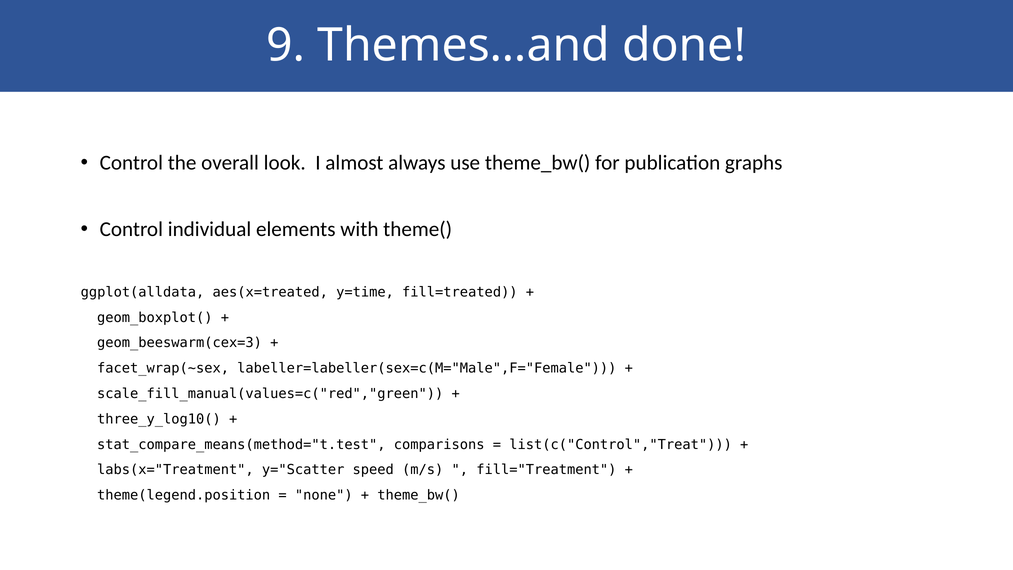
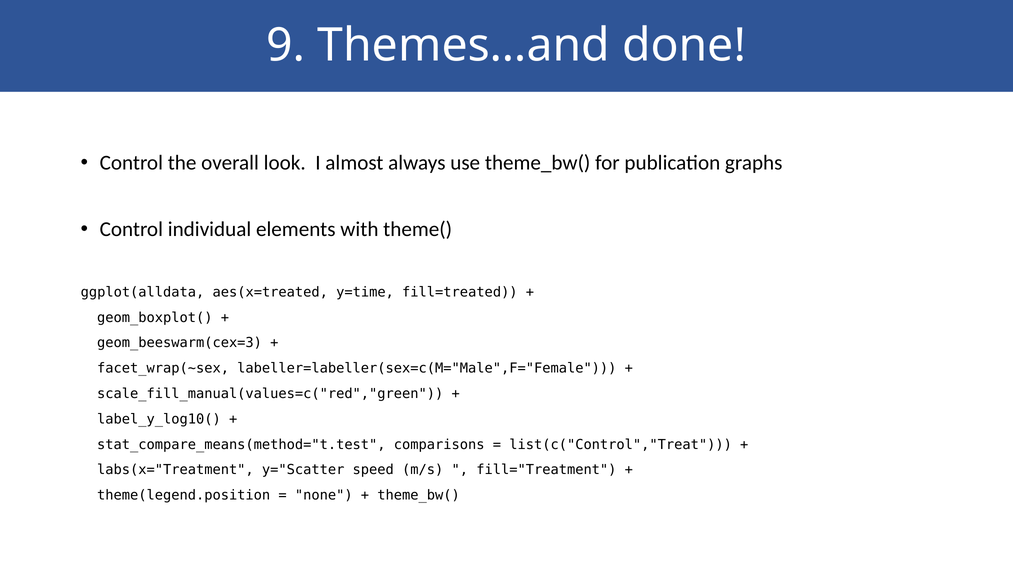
three_y_log10(: three_y_log10( -> label_y_log10( (159, 419)
